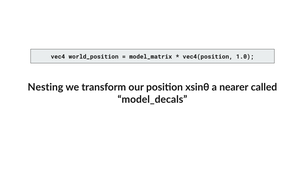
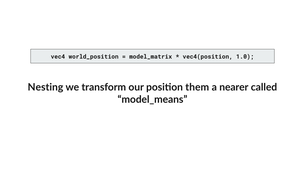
xsinθ: xsinθ -> them (197, 87)
model_decals: model_decals -> model_means (152, 99)
